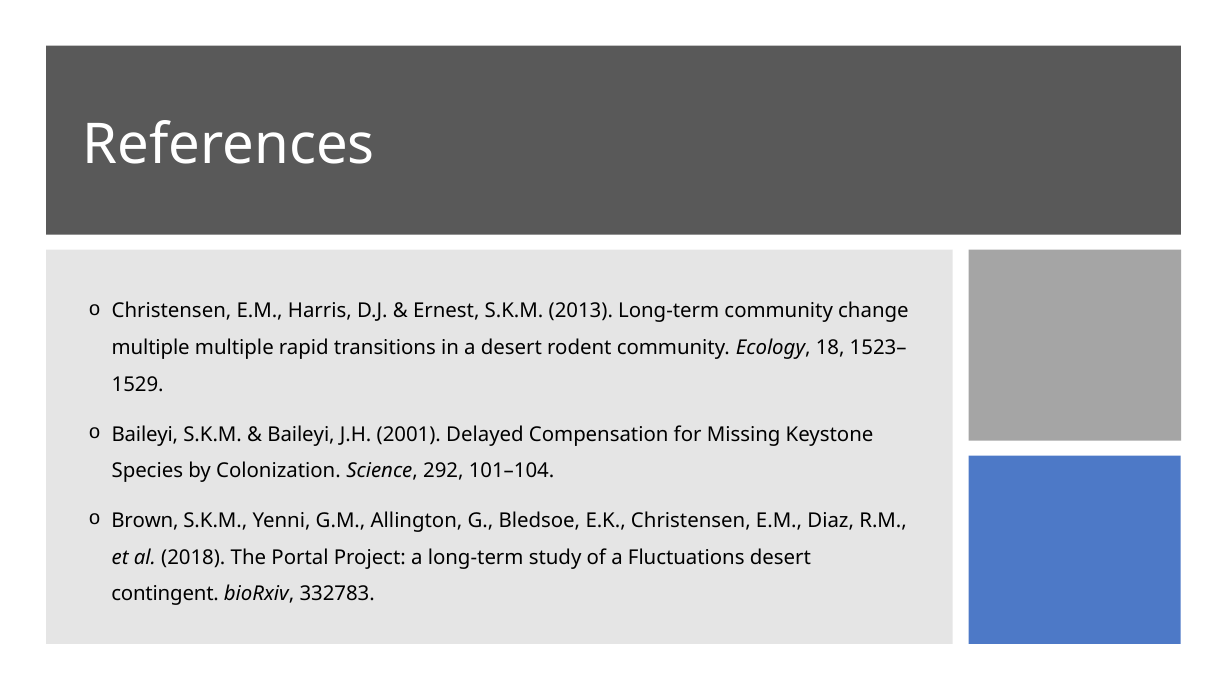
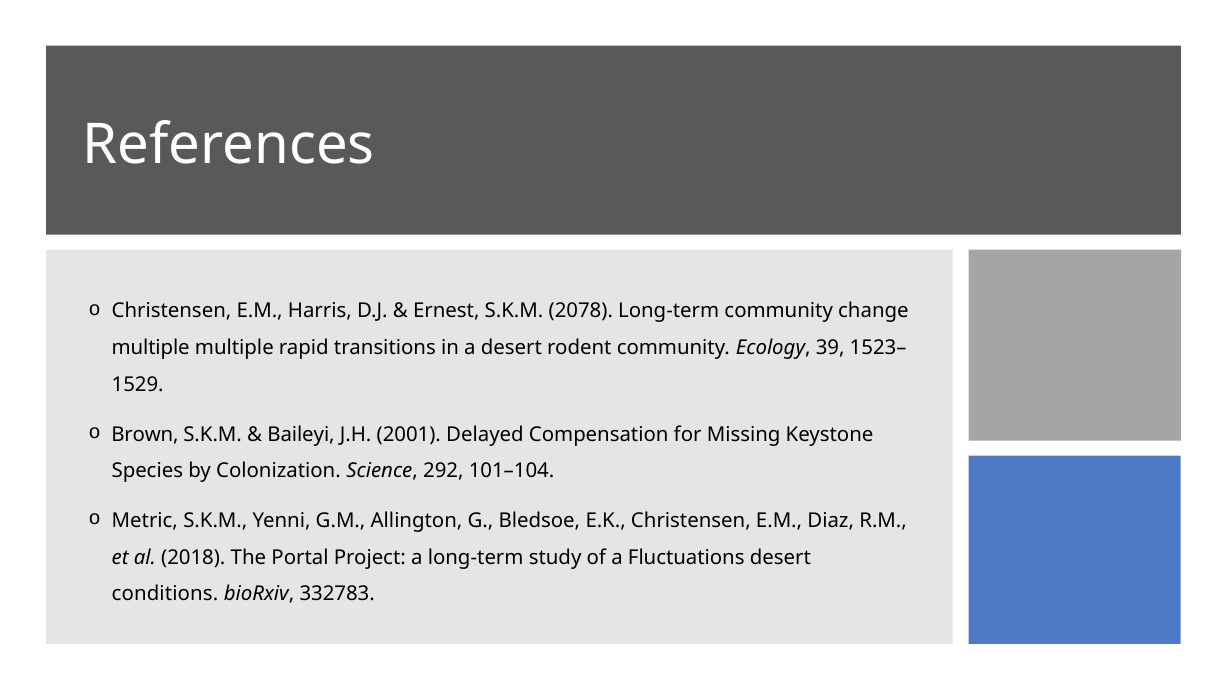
2013: 2013 -> 2078 (581, 311)
18: 18 -> 39 (830, 348)
Baileyi: Baileyi -> Brown (145, 434)
Brown: Brown -> Metric (145, 521)
contingent: contingent -> conditions (165, 594)
